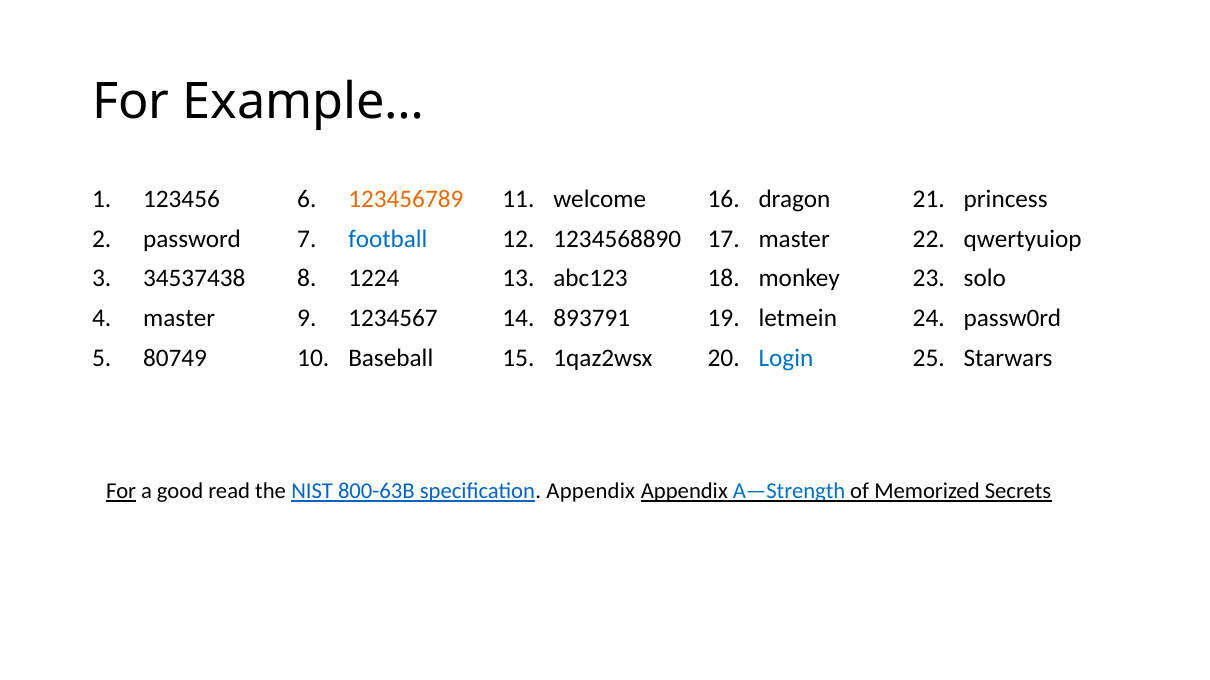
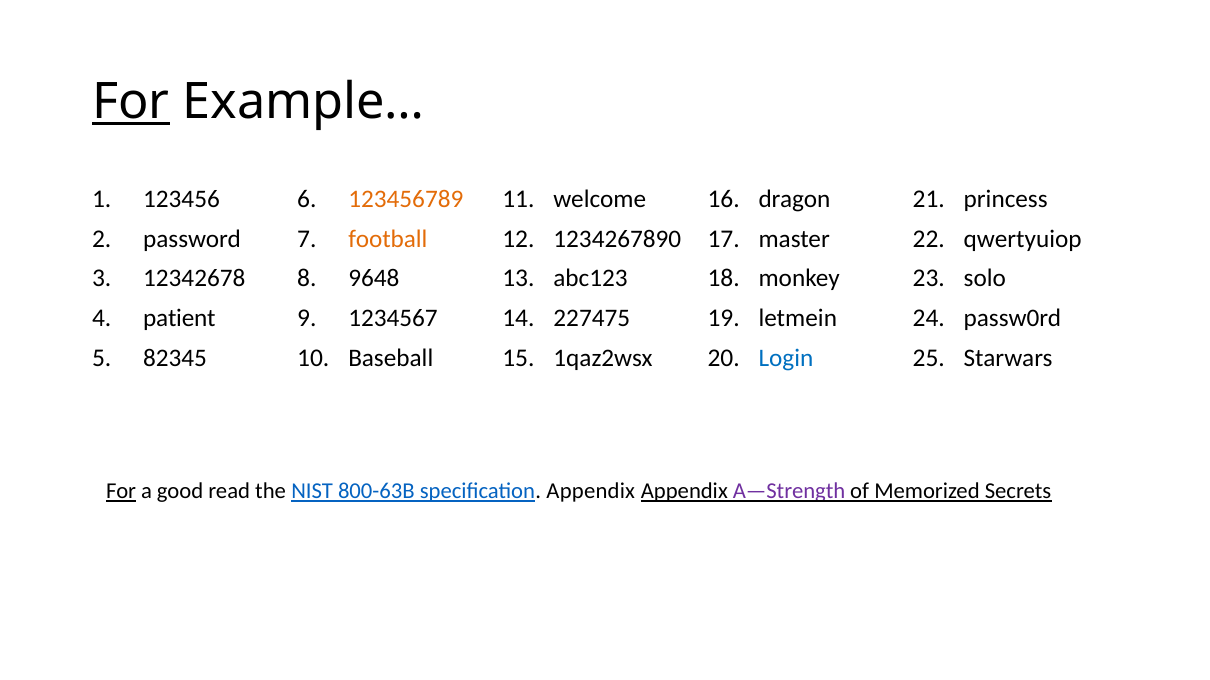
For underline: none -> present (131, 102)
football colour: blue -> orange (388, 239)
1234568890: 1234568890 -> 1234267890 (617, 239)
34537438: 34537438 -> 12342678 (194, 279)
1224: 1224 -> 9648 (374, 279)
master: master -> patient (179, 319)
893791: 893791 -> 227475 (592, 319)
80749: 80749 -> 82345 (175, 358)
A—Strength colour: blue -> purple (789, 492)
